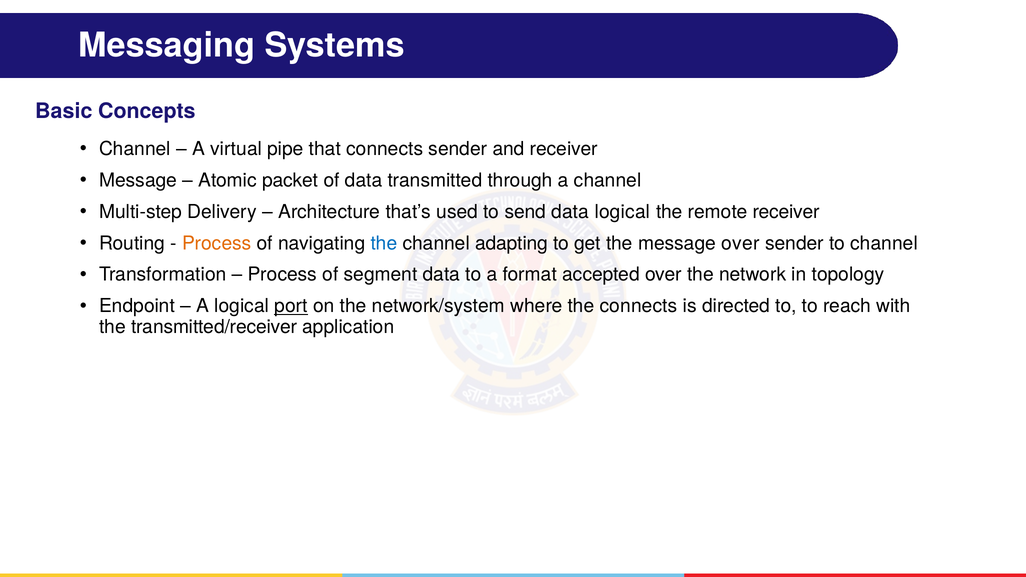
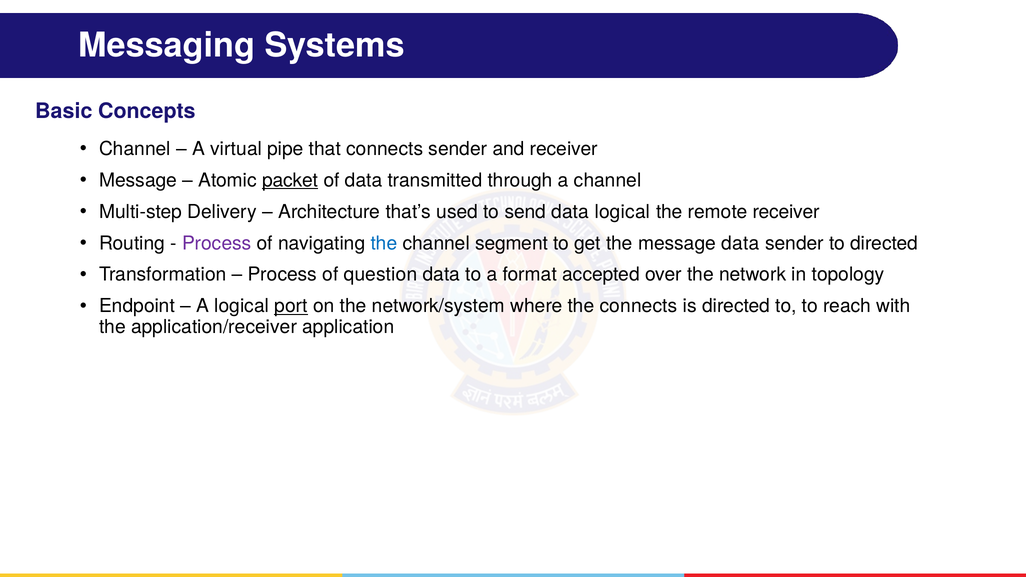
packet underline: none -> present (290, 180)
Process colour: orange -> purple (217, 243)
adapting: adapting -> segment (512, 243)
message over: over -> data (740, 243)
to channel: channel -> directed (884, 243)
segment: segment -> question (380, 275)
transmitted/receiver: transmitted/receiver -> application/receiver (214, 327)
